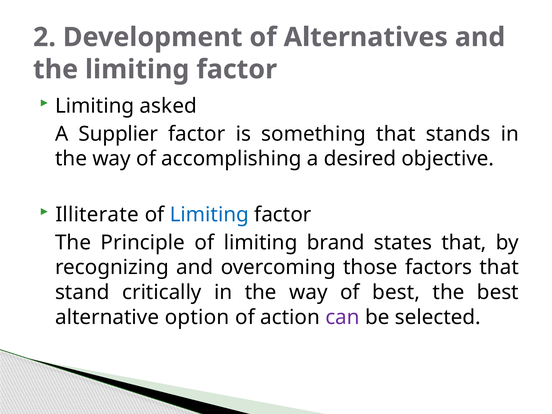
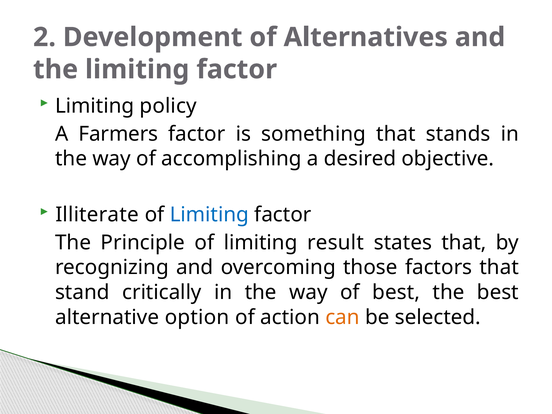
asked: asked -> policy (168, 106)
Supplier: Supplier -> Farmers (118, 134)
brand: brand -> result (336, 243)
can colour: purple -> orange (343, 317)
